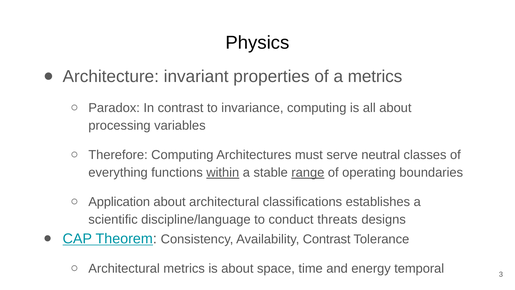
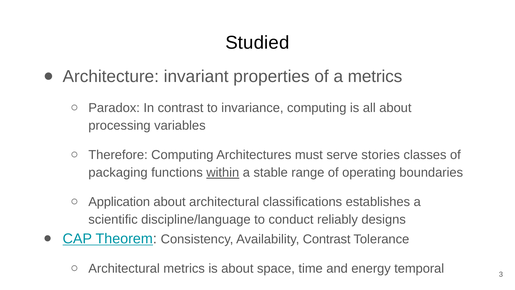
Physics: Physics -> Studied (257, 43)
neutral: neutral -> stories (381, 155)
everything: everything -> packaging (118, 172)
range underline: present -> none (308, 172)
threats: threats -> reliably (338, 219)
